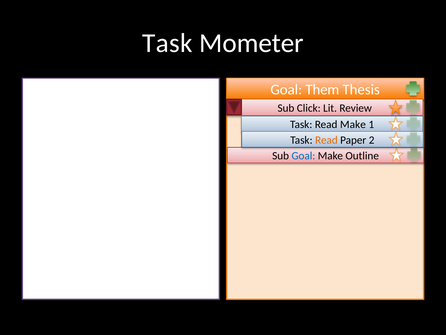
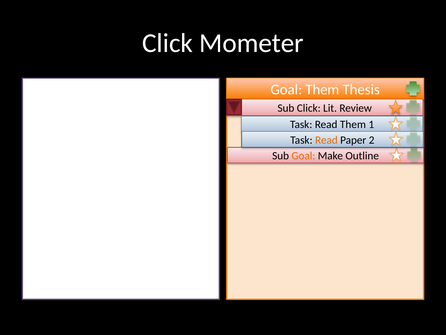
Task: Task -> Click (167, 43)
Read Make: Make -> Them (353, 124)
Goal colour: blue -> orange (303, 156)
